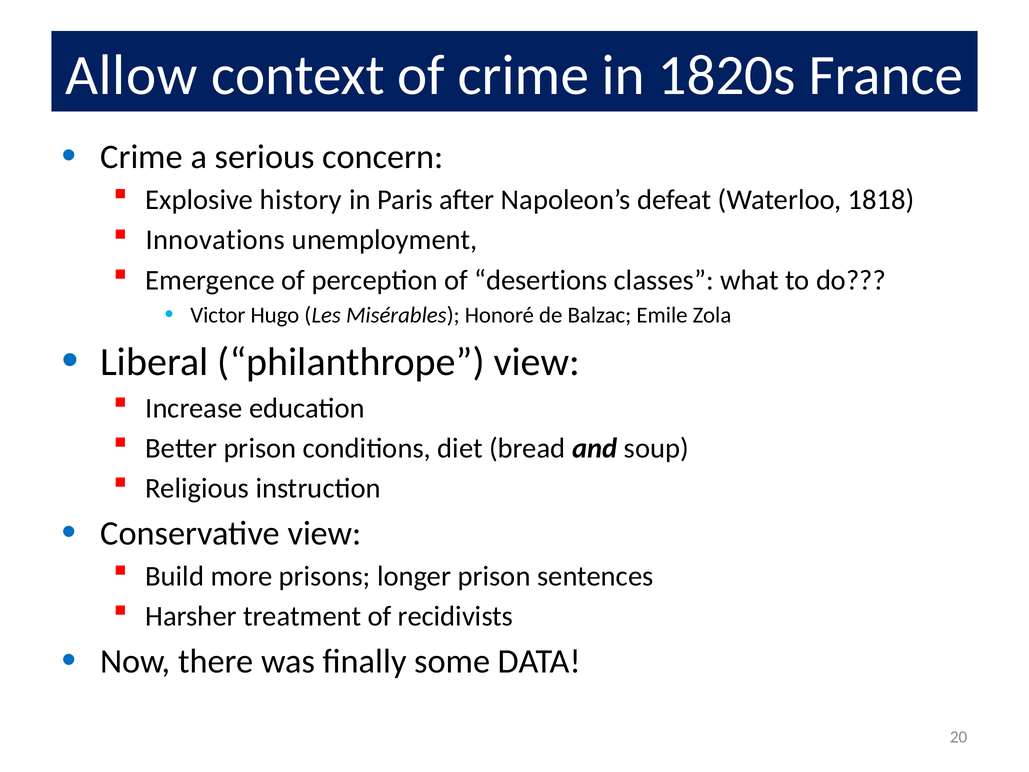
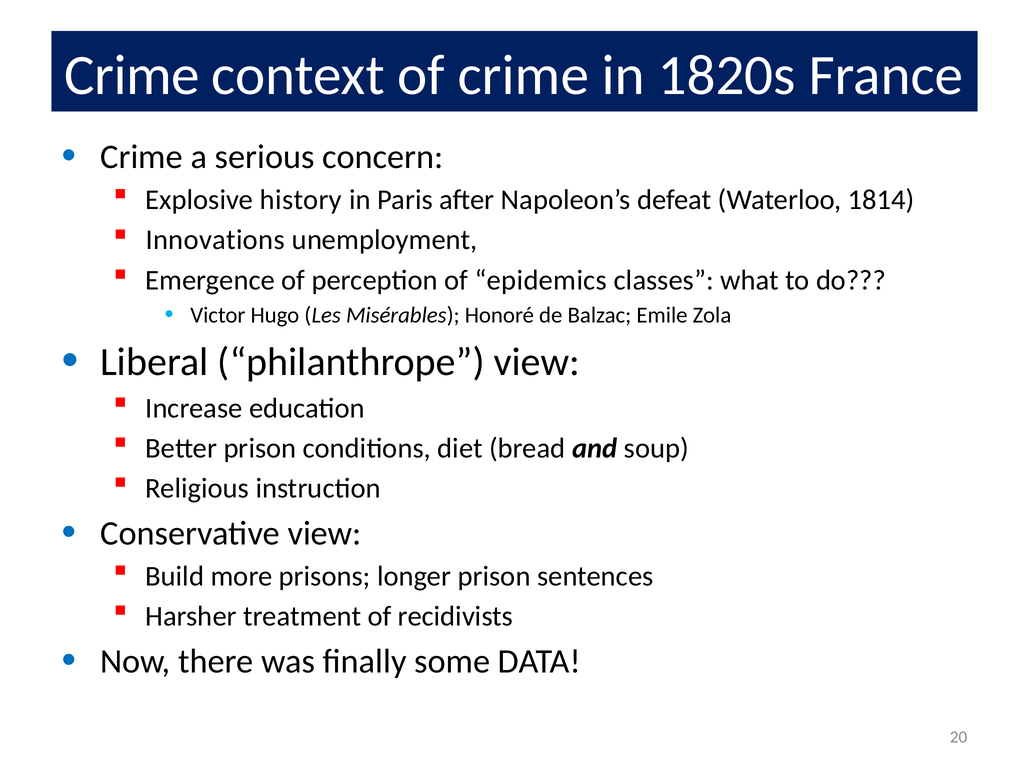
Allow: Allow -> Crime (132, 75)
1818: 1818 -> 1814 (881, 200)
desertions: desertions -> epidemics (541, 280)
